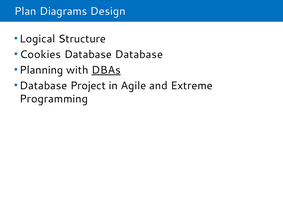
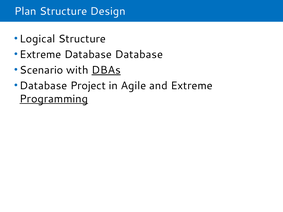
Plan Diagrams: Diagrams -> Structure (63, 11)
Cookies: Cookies -> Extreme (40, 55)
Planning: Planning -> Scenario (41, 70)
Programming underline: none -> present (54, 99)
